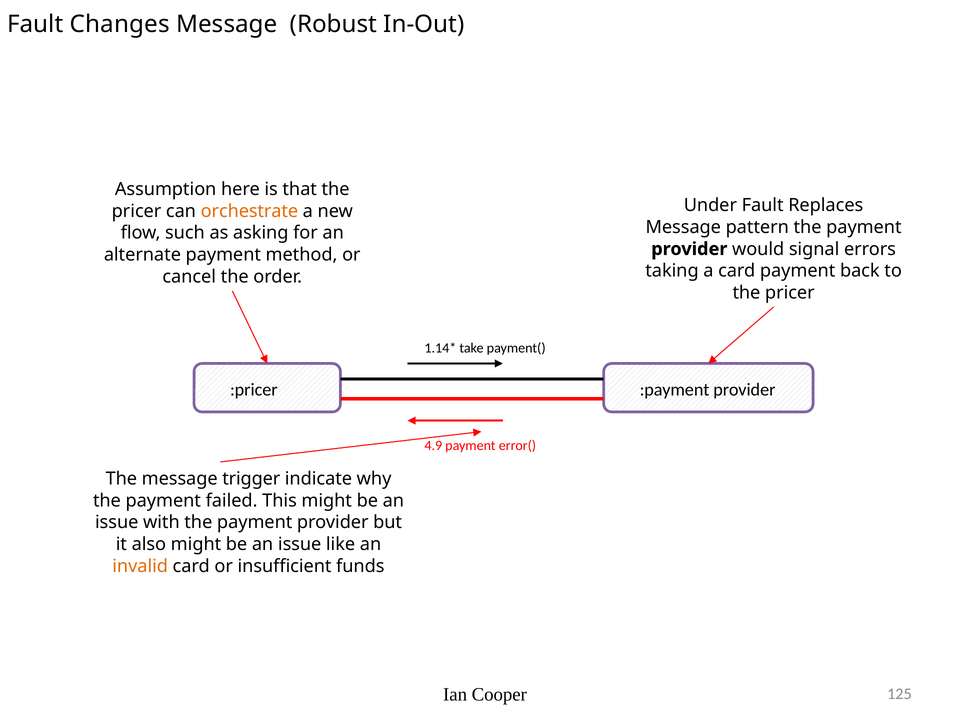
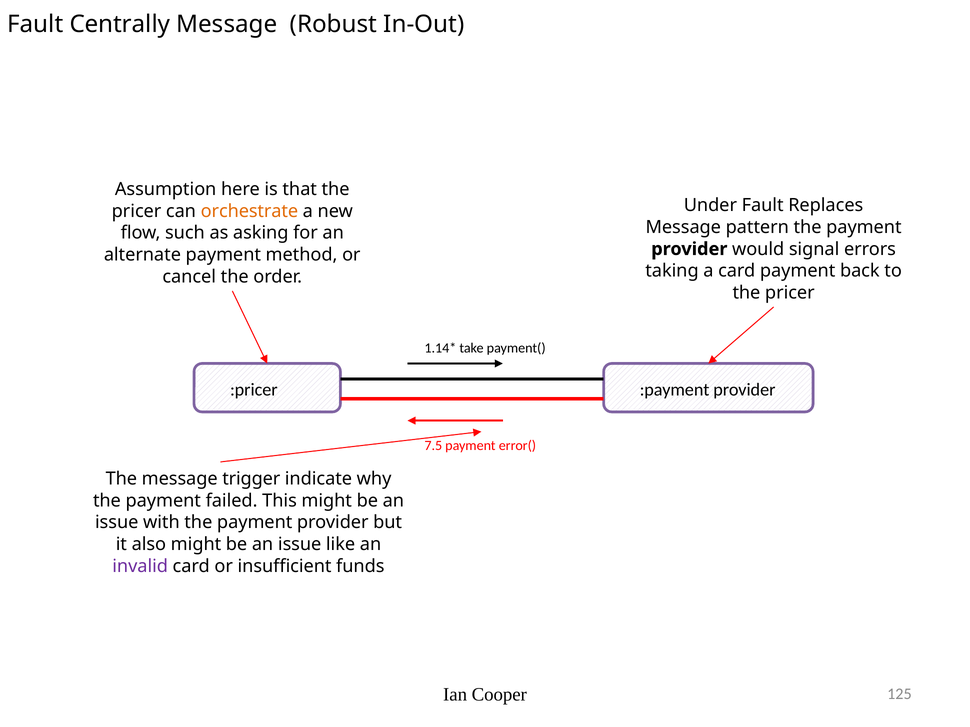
Changes: Changes -> Centrally (120, 24)
4.9: 4.9 -> 7.5 (433, 446)
invalid colour: orange -> purple (140, 566)
